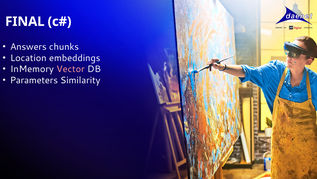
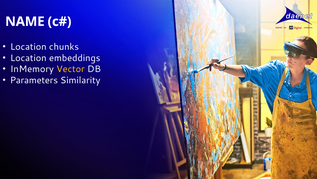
FINAL: FINAL -> NAME (25, 21)
Answers: Answers -> Location (28, 47)
Vector colour: pink -> yellow (71, 69)
